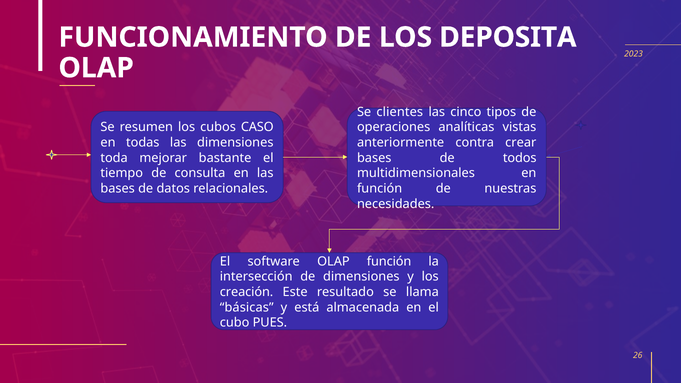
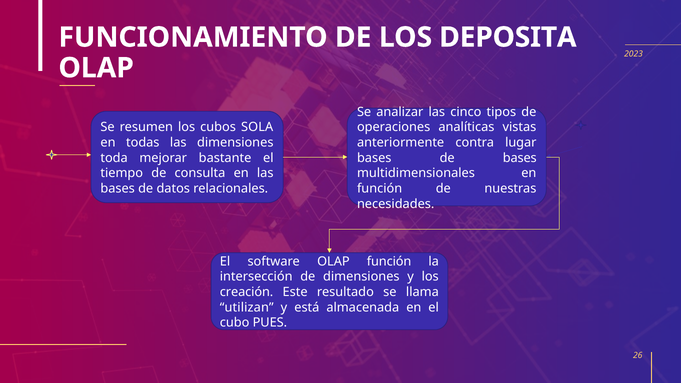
clientes: clientes -> analizar (400, 112)
CASO: CASO -> SOLA (257, 127)
crear: crear -> lugar (521, 143)
de todos: todos -> bases (520, 158)
básicas: básicas -> utilizan (247, 307)
